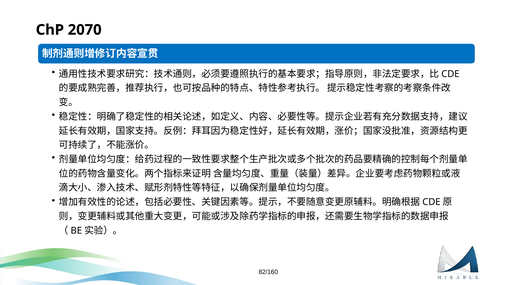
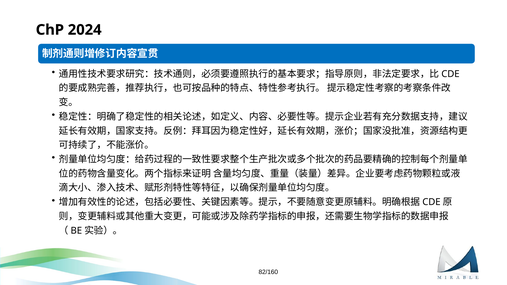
2070: 2070 -> 2024 (85, 30)
